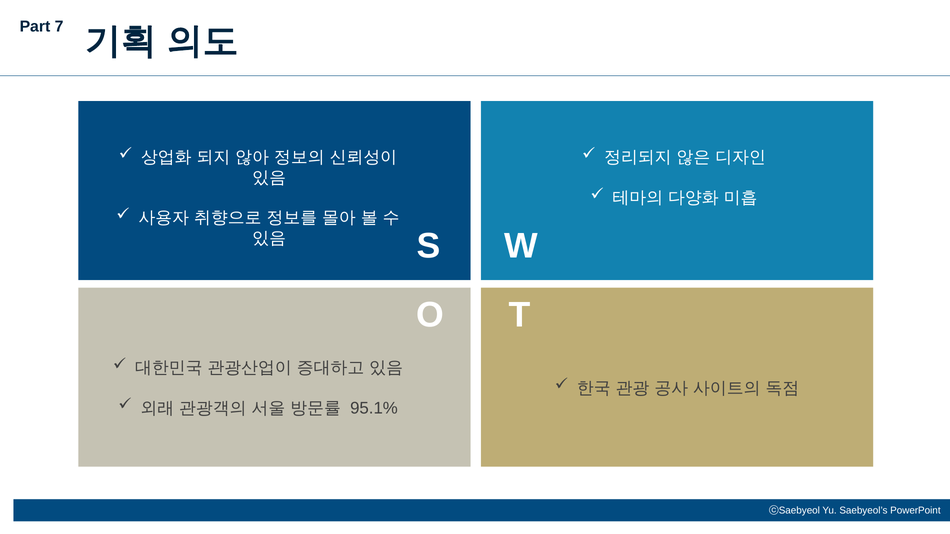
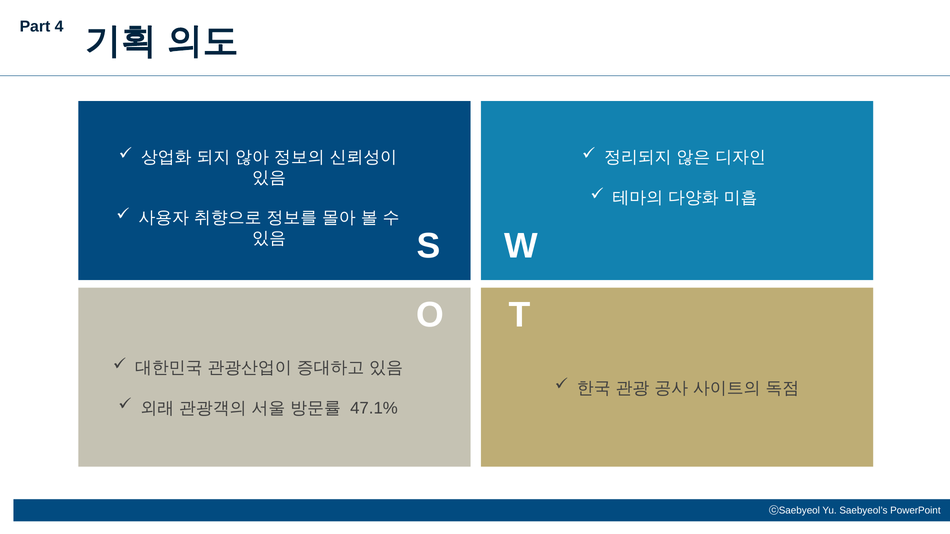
7: 7 -> 4 (59, 27)
95.1%: 95.1% -> 47.1% (374, 408)
